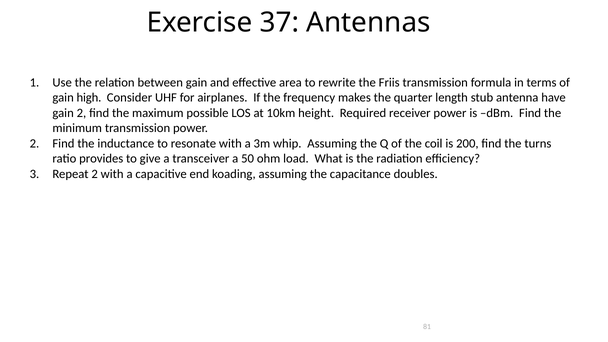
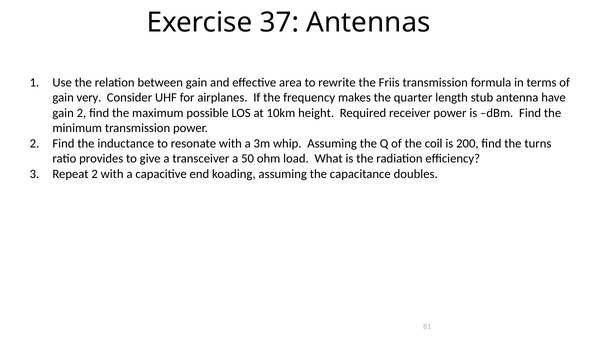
high: high -> very (89, 98)
